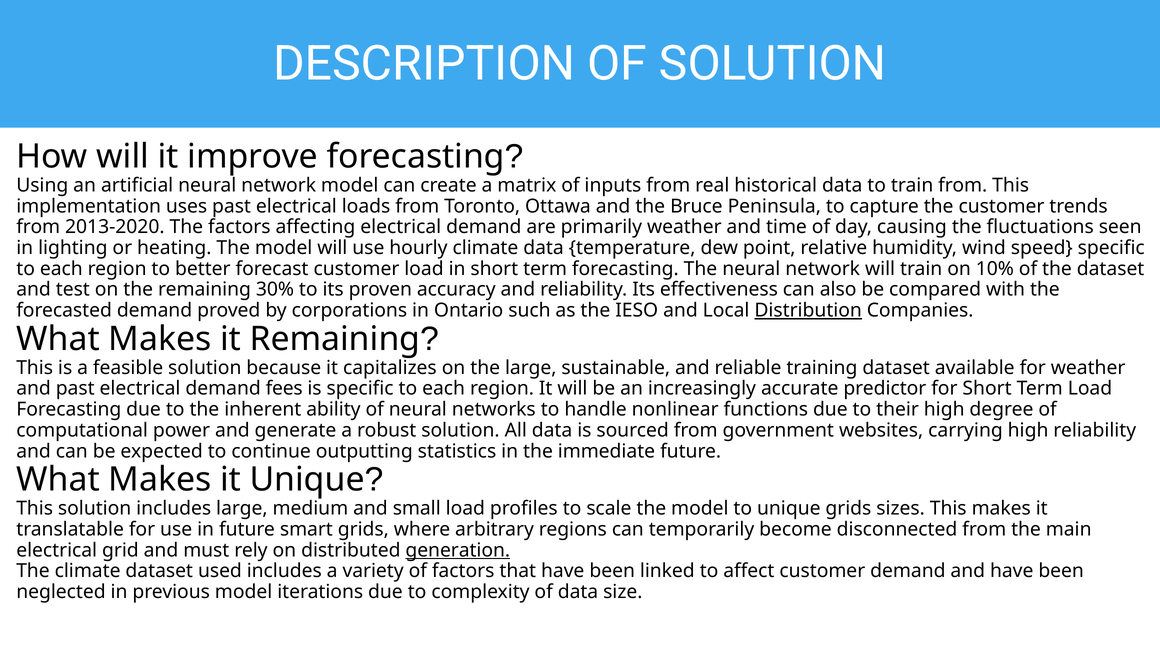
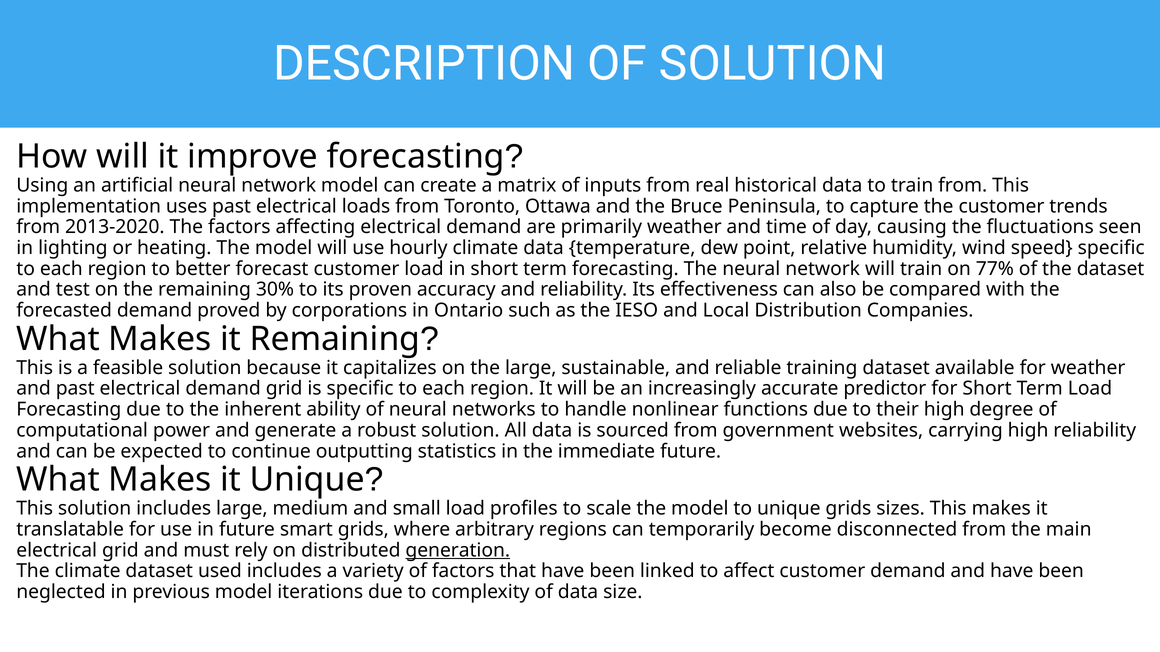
10%: 10% -> 77% (995, 269)
Distribution underline: present -> none (808, 311)
demand fees: fees -> grid (284, 389)
